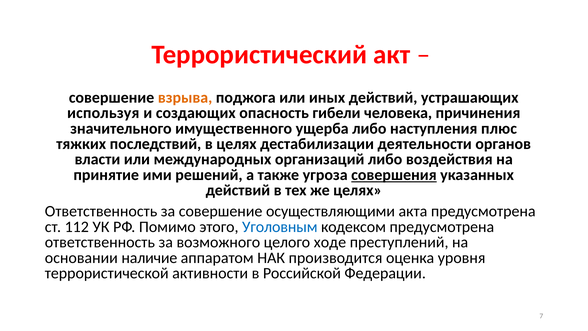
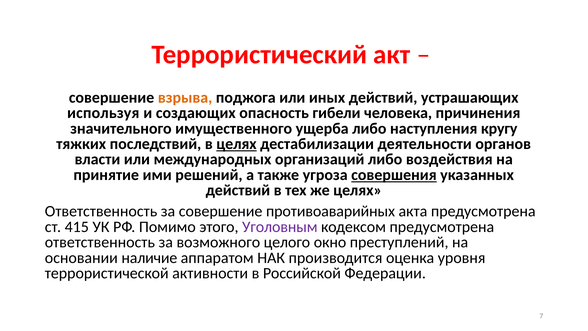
плюс: плюс -> кругу (499, 128)
целях underline: none -> present (236, 144)
осуществляющими: осуществляющими -> противоаварийных (330, 211)
112: 112 -> 415 (77, 227)
Уголовным colour: blue -> purple (280, 227)
ходе: ходе -> окно (330, 242)
